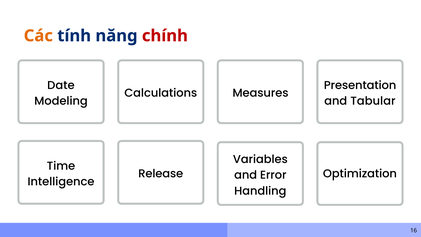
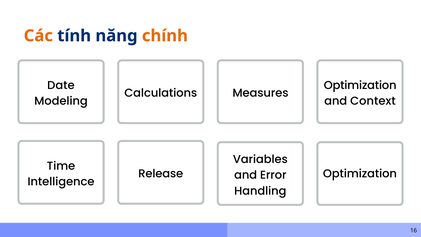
chính colour: red -> orange (165, 36)
Presentation: Presentation -> Optimization (360, 85)
Tabular: Tabular -> Context (373, 101)
